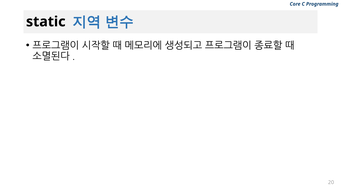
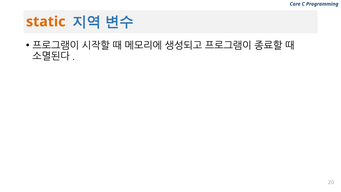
static colour: black -> orange (46, 22)
